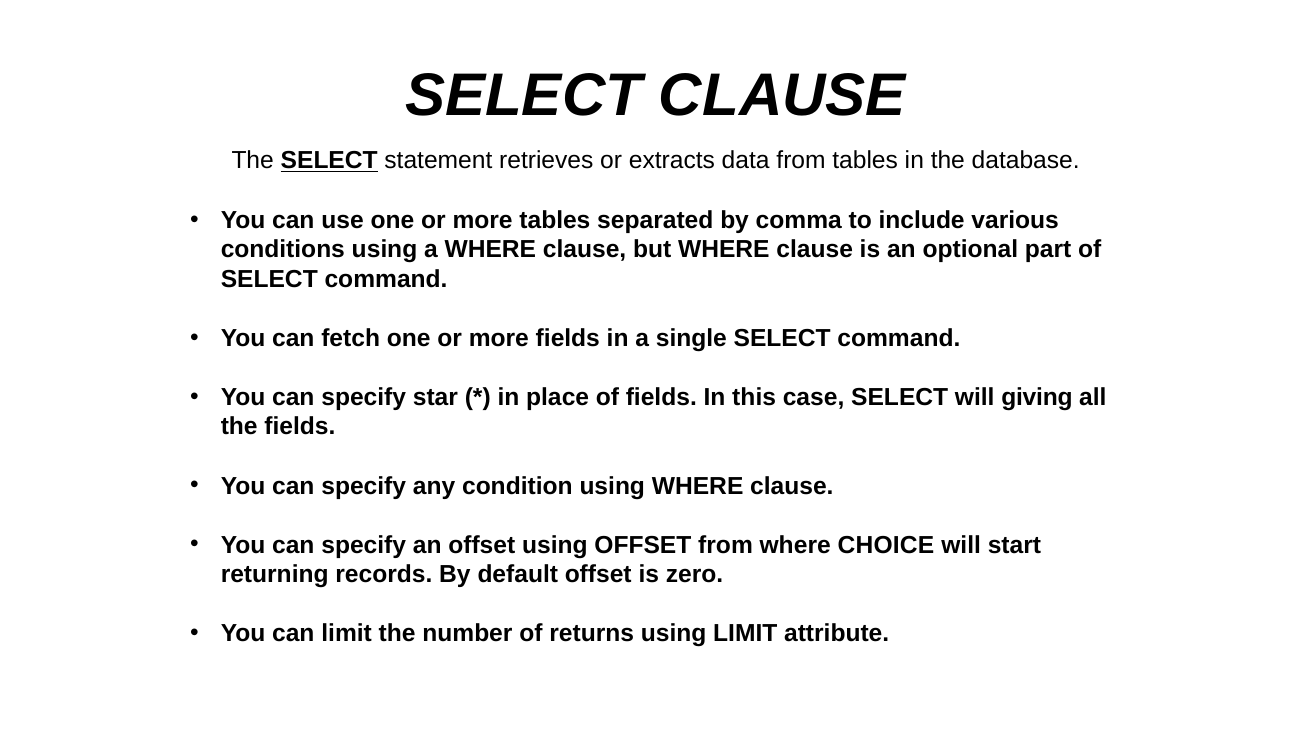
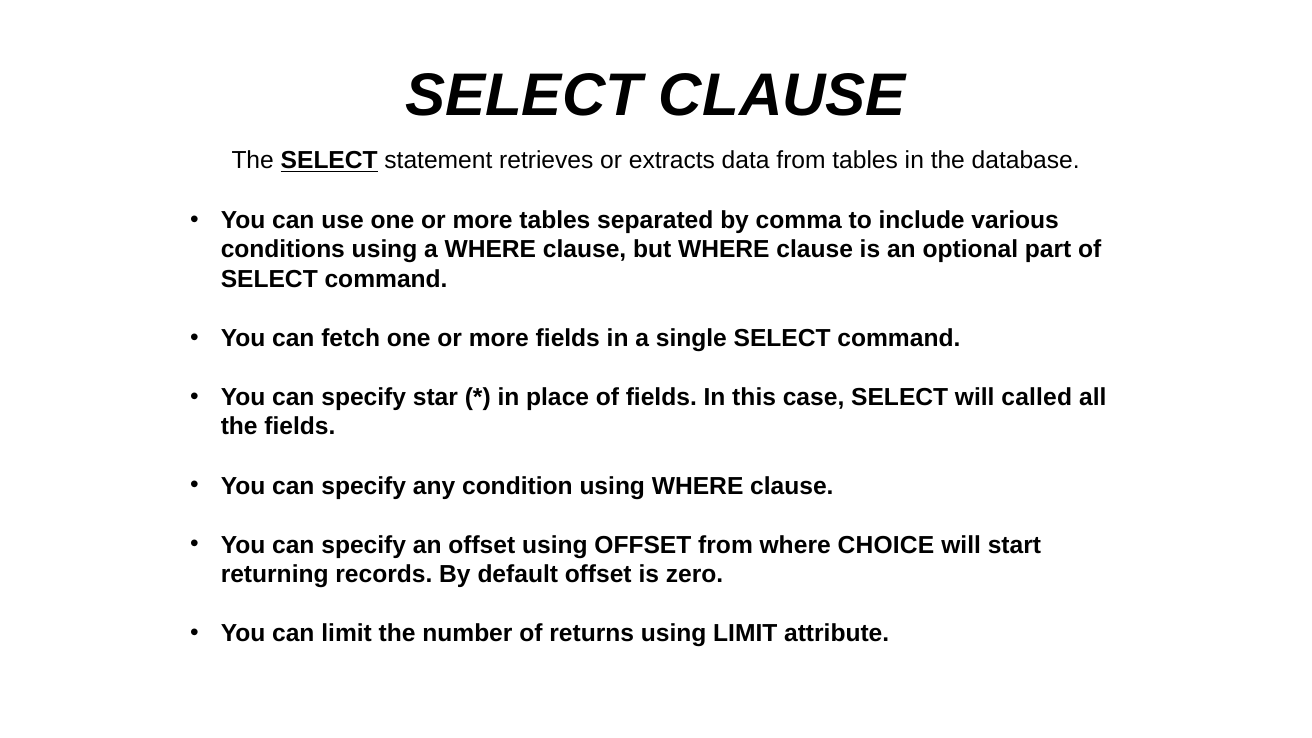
giving: giving -> called (1037, 397)
